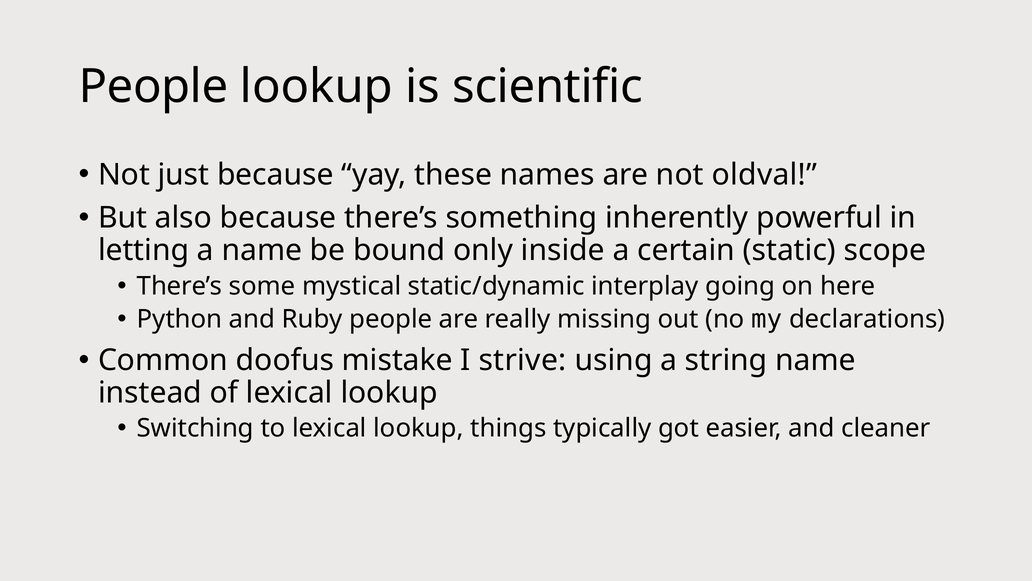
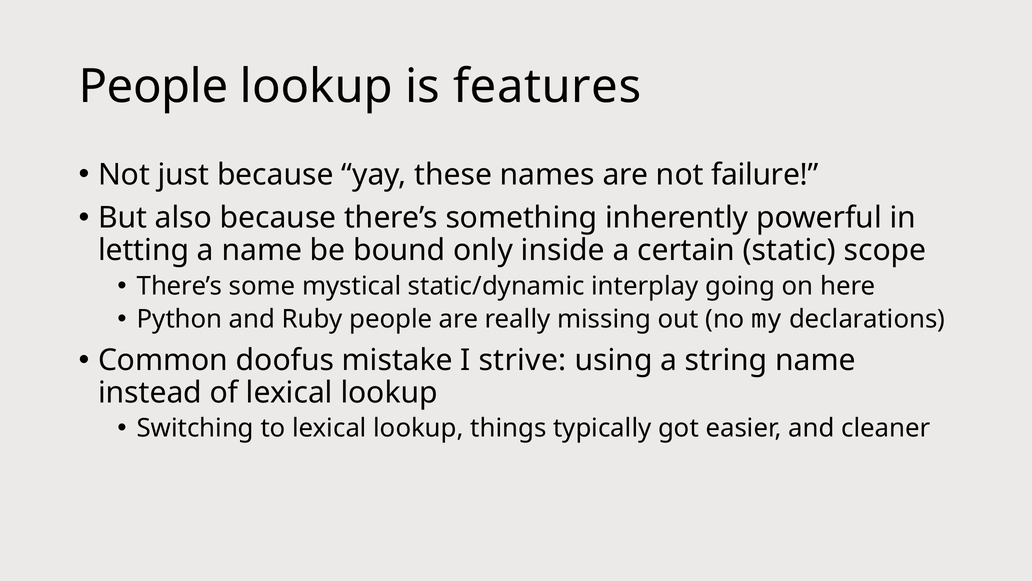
scientific: scientific -> features (547, 87)
oldval: oldval -> failure (765, 174)
